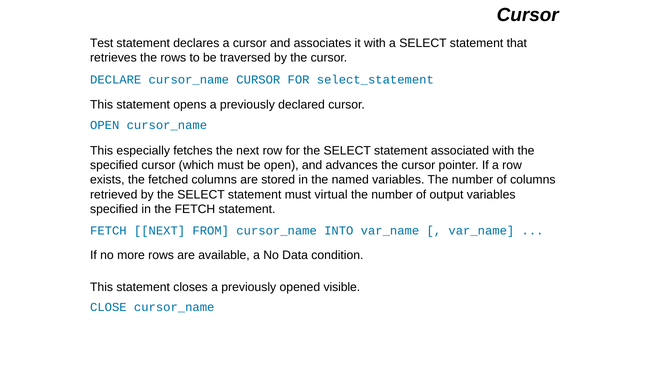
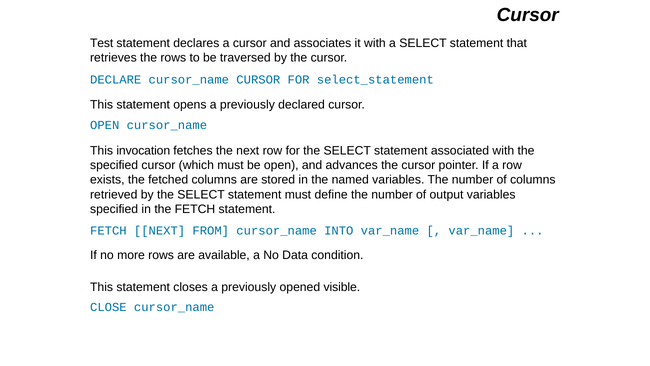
especially: especially -> invocation (143, 151)
virtual: virtual -> define (331, 194)
